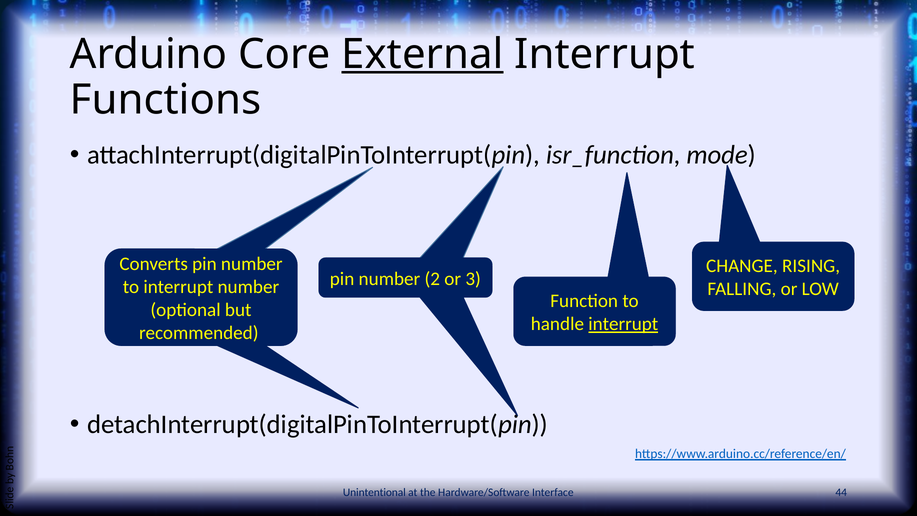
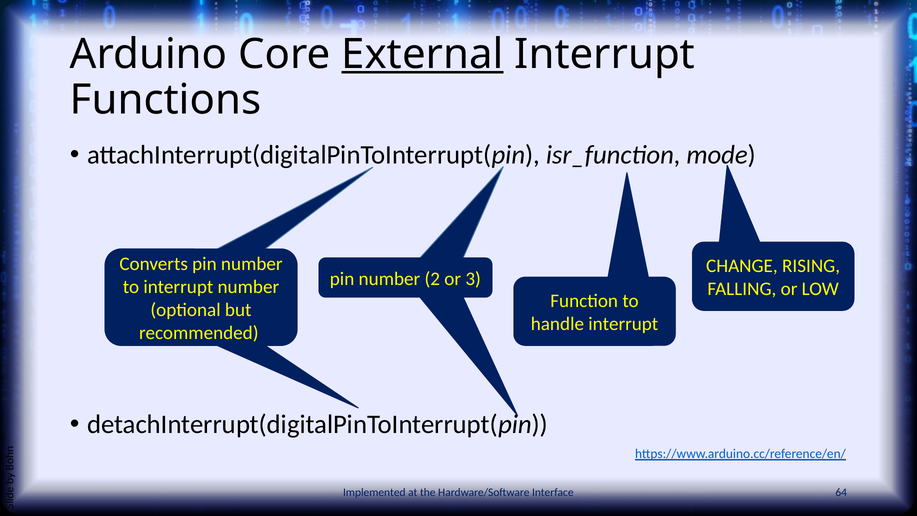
interrupt underline: present -> none (623, 324)
Unintentional: Unintentional -> Implemented (374, 492)
44: 44 -> 64 (841, 492)
